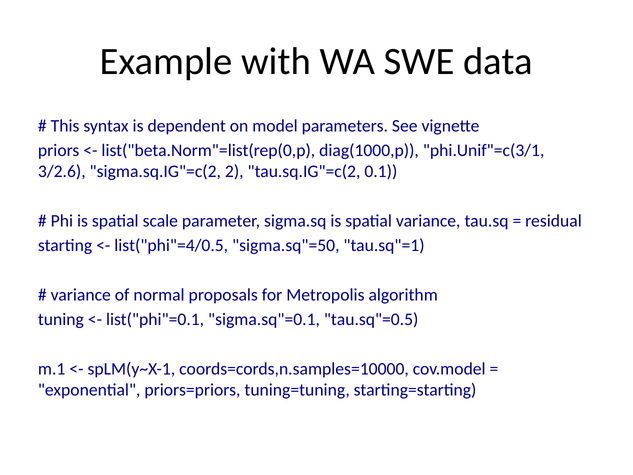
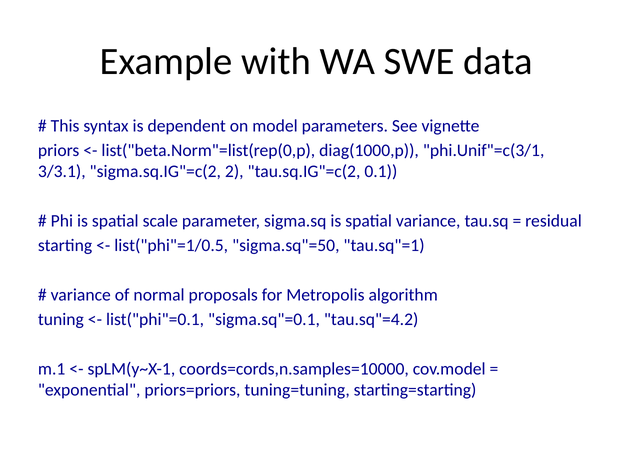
3/2.6: 3/2.6 -> 3/3.1 (62, 172)
list("phi"=4/0.5: list("phi"=4/0.5 -> list("phi"=1/0.5 (171, 245)
tau.sq"=0.5: tau.sq"=0.5 -> tau.sq"=4.2 (371, 319)
